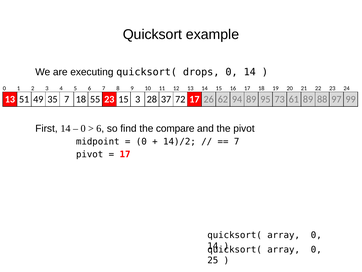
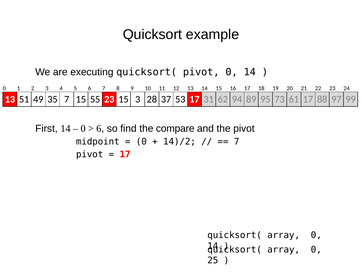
quicksort( drops: drops -> pivot (201, 72)
7 18: 18 -> 15 (81, 99)
72: 72 -> 53 (180, 99)
26: 26 -> 31 (209, 99)
61 89: 89 -> 17 (308, 99)
